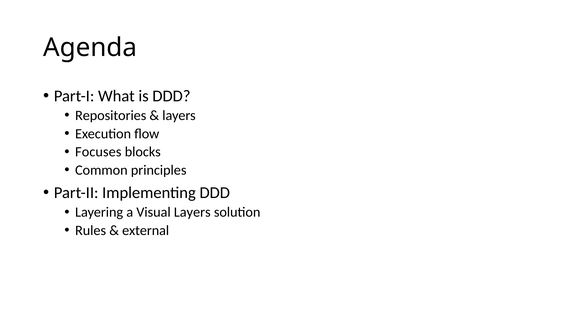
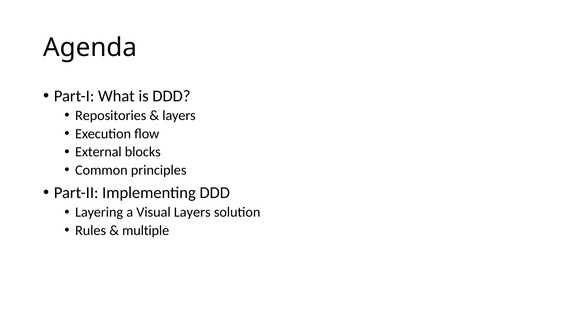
Focuses: Focuses -> External (98, 152)
external: external -> multiple (146, 230)
